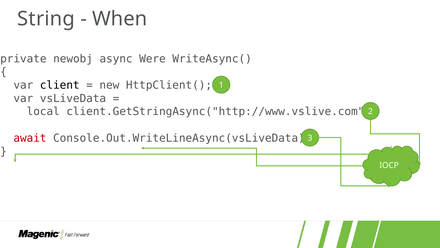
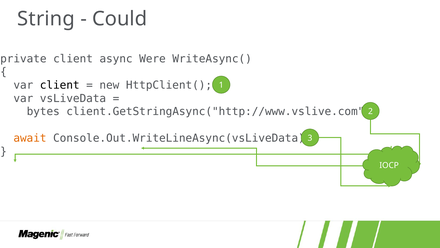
When: When -> Could (120, 19)
private newobj: newobj -> client (73, 59)
local: local -> bytes (43, 111)
await colour: red -> orange (30, 138)
